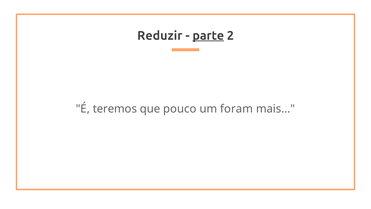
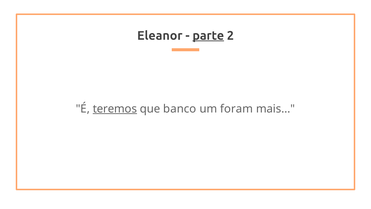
Reduzir: Reduzir -> Eleanor (160, 36)
teremos underline: none -> present (115, 109)
pouco: pouco -> banco (180, 109)
